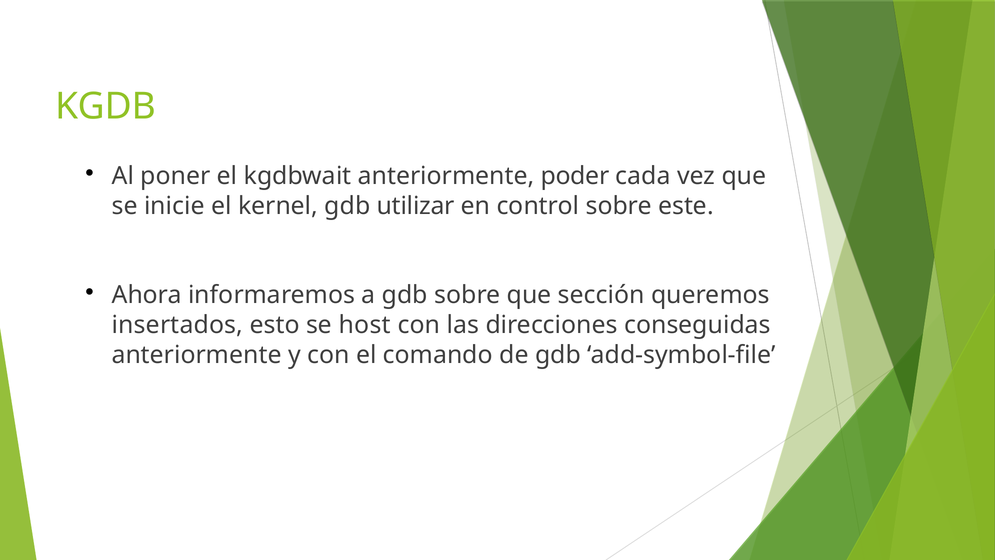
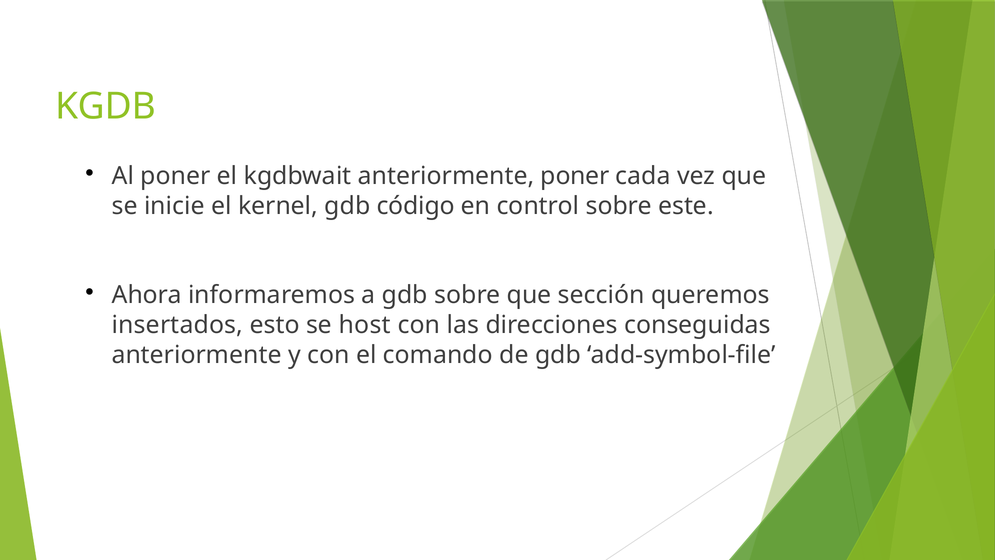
anteriormente poder: poder -> poner (575, 176)
utilizar: utilizar -> código (416, 206)
